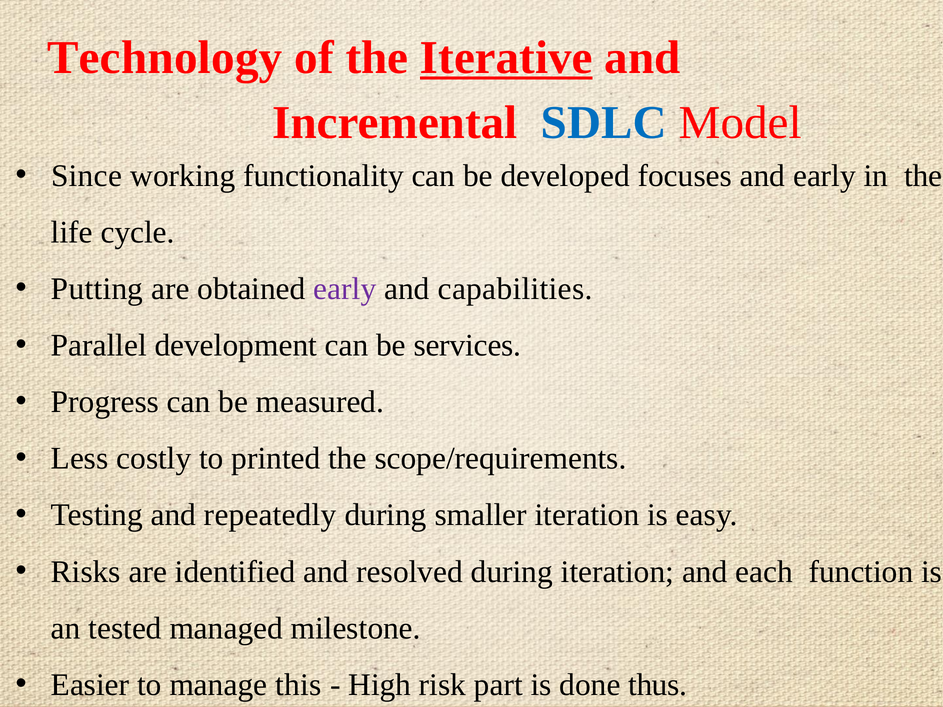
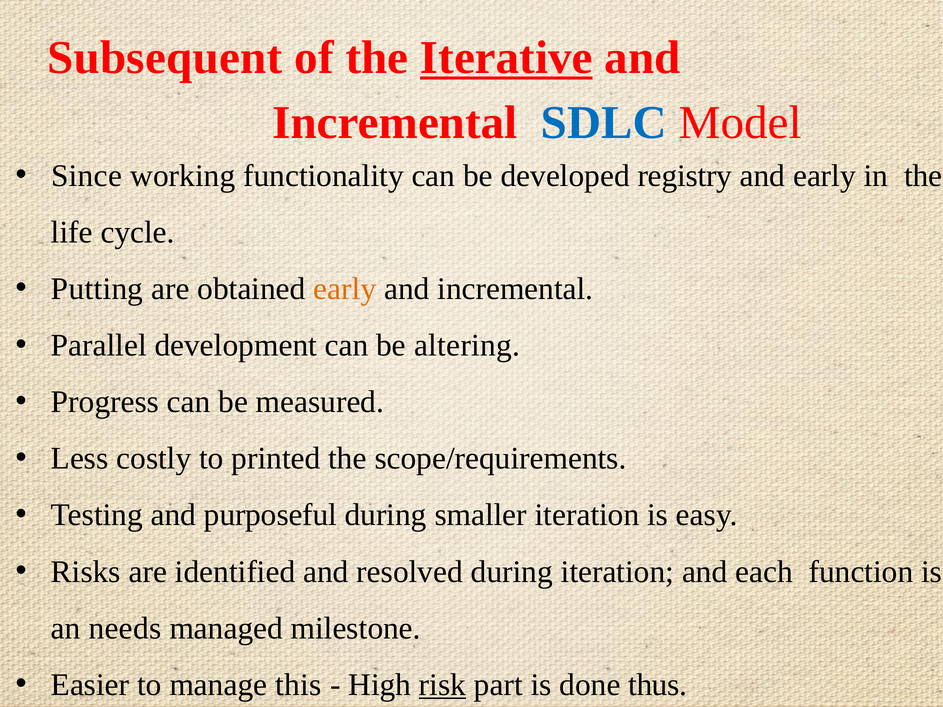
Technology: Technology -> Subsequent (165, 58)
focuses: focuses -> registry (685, 176)
early colour: purple -> orange (345, 289)
capabilities: capabilities -> incremental (515, 289)
services: services -> altering (467, 346)
repeatedly: repeatedly -> purposeful (270, 515)
tested: tested -> needs (125, 628)
risk underline: none -> present (443, 685)
